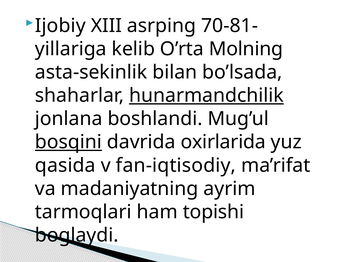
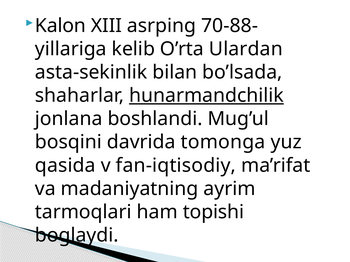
Ijobiy: Ijobiy -> Kalon (60, 26)
70-81-: 70-81- -> 70-88- (230, 26)
Molning: Molning -> Ulardan (246, 49)
bosqini underline: present -> none (68, 142)
oxirlarida: oxirlarida -> tomonga (223, 142)
